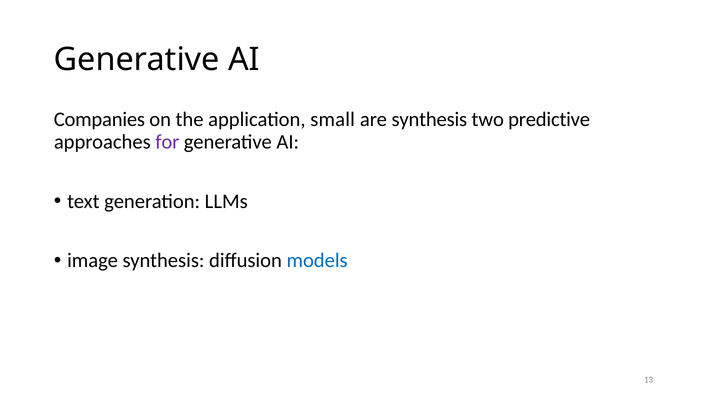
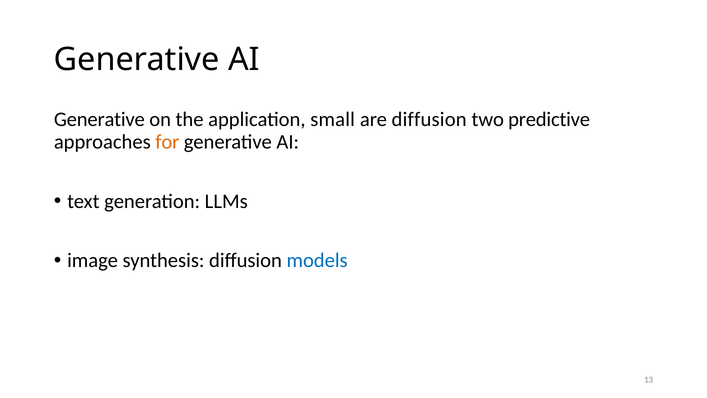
Companies: Companies -> Generative (99, 120)
are synthesis: synthesis -> diffusion (429, 120)
for colour: purple -> orange (167, 142)
